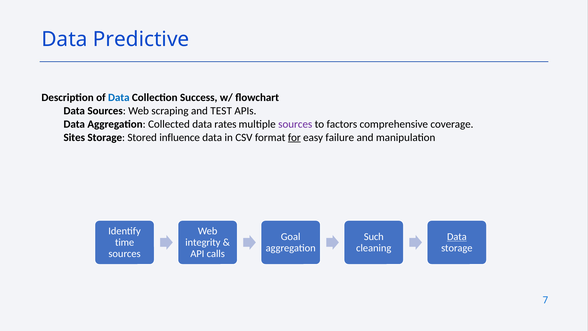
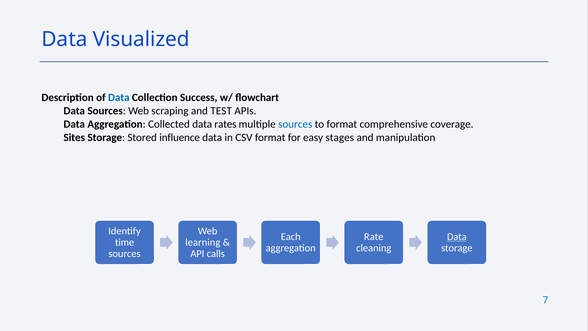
Predictive: Predictive -> Visualized (141, 39)
sources colour: purple -> blue (295, 124)
to factors: factors -> format (342, 124)
for underline: present -> none (294, 137)
failure: failure -> stages (340, 137)
Goal: Goal -> Each (291, 237)
Such: Such -> Rate (374, 237)
integrity: integrity -> learning (203, 242)
